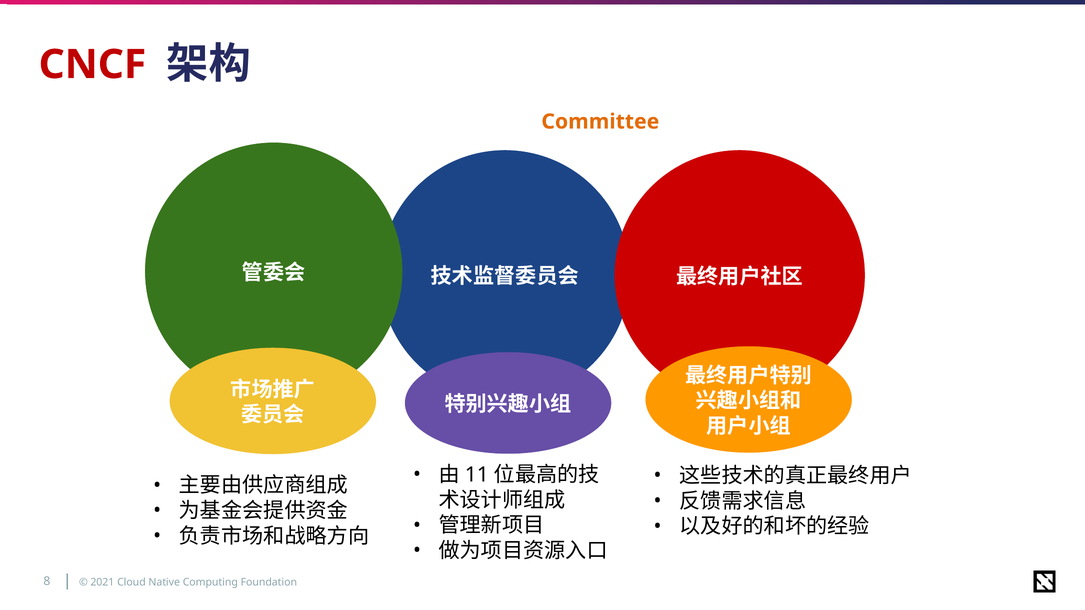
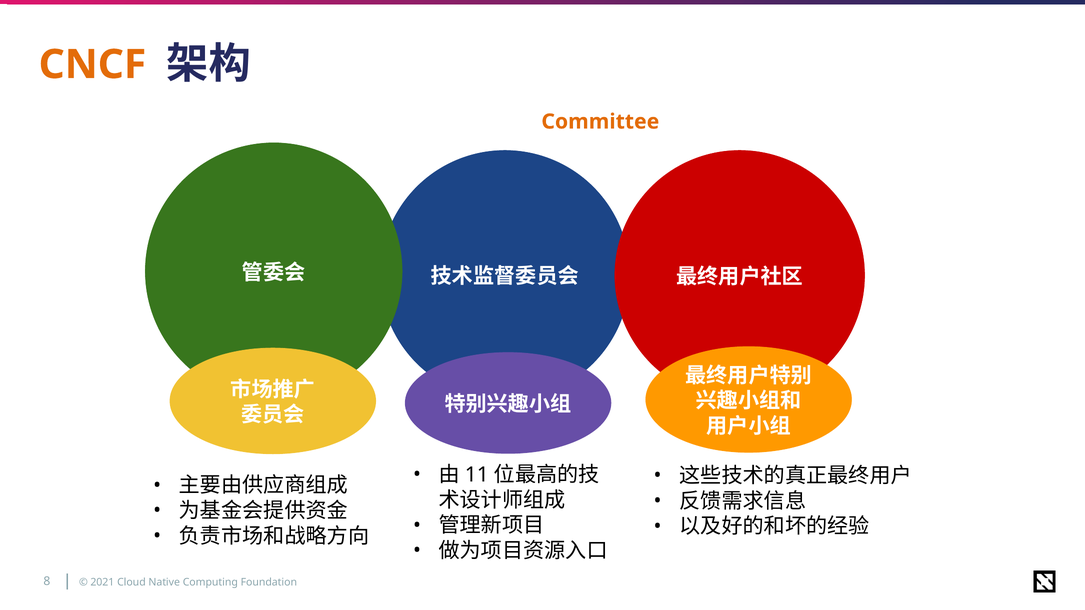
CNCF colour: red -> orange (92, 65)
